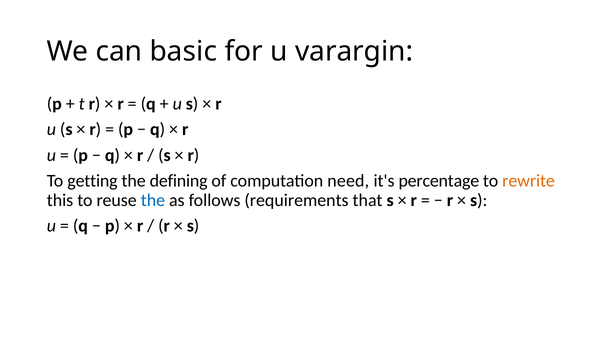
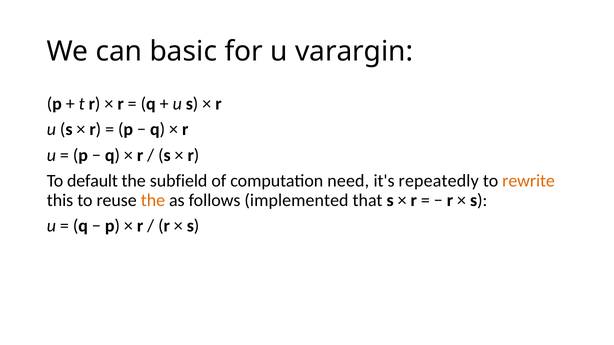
getting: getting -> default (93, 181)
defining: defining -> subfield (179, 181)
percentage: percentage -> repeatedly (439, 181)
the colour: blue -> orange (153, 200)
requirements: requirements -> implemented (296, 200)
